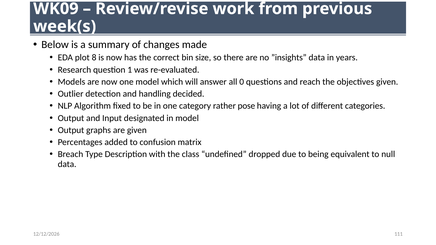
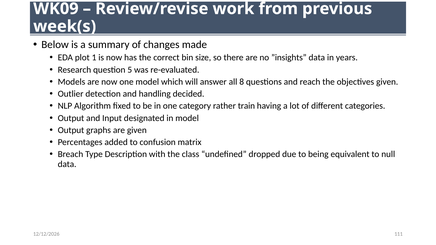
8: 8 -> 1 (94, 58)
1: 1 -> 5 (130, 70)
0: 0 -> 8 (242, 82)
pose: pose -> train (246, 106)
